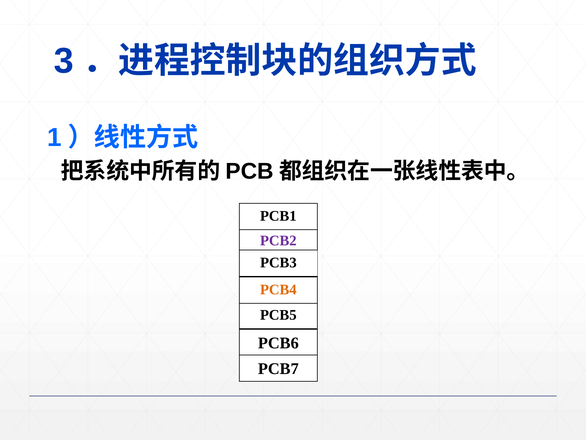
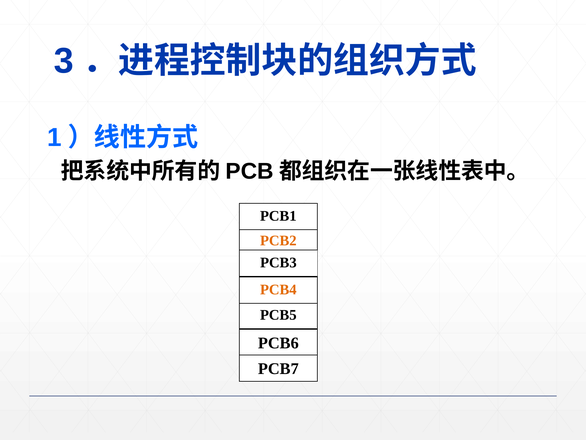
PCB2 colour: purple -> orange (278, 240)
